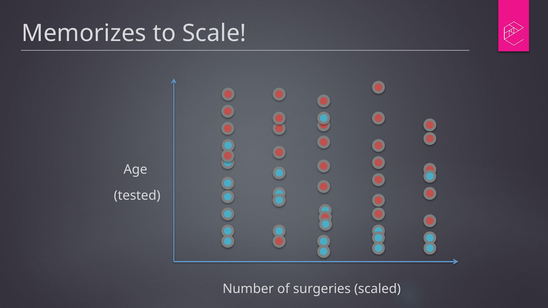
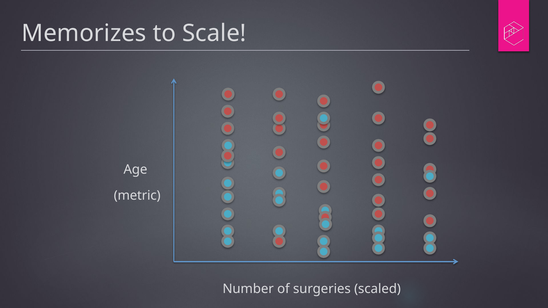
tested: tested -> metric (137, 196)
